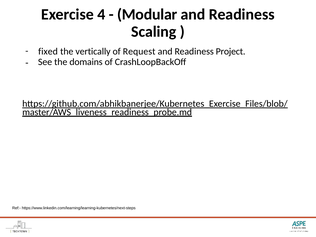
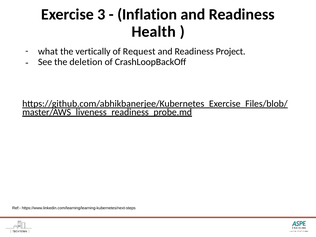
4: 4 -> 3 (101, 15)
Modular: Modular -> Inflation (147, 15)
Scaling: Scaling -> Health (154, 32)
fixed: fixed -> what (48, 51)
domains: domains -> deletion (86, 62)
